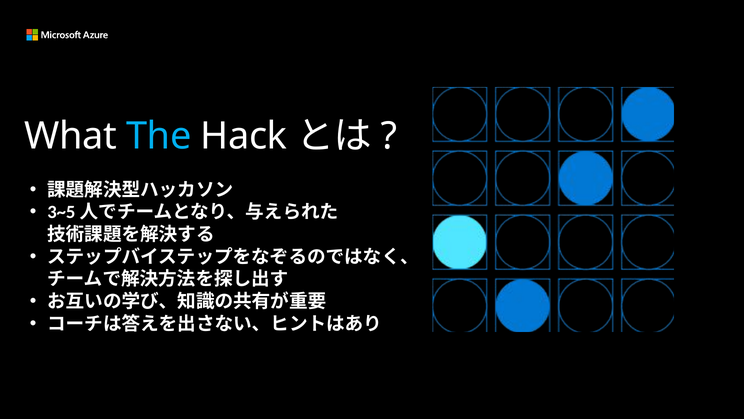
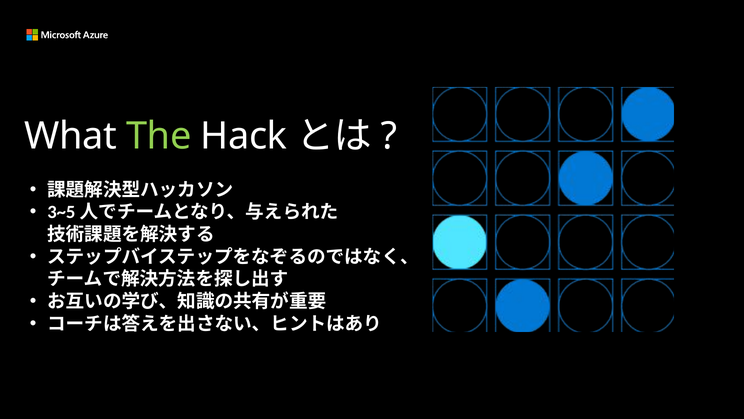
The colour: light blue -> light green (159, 136)
